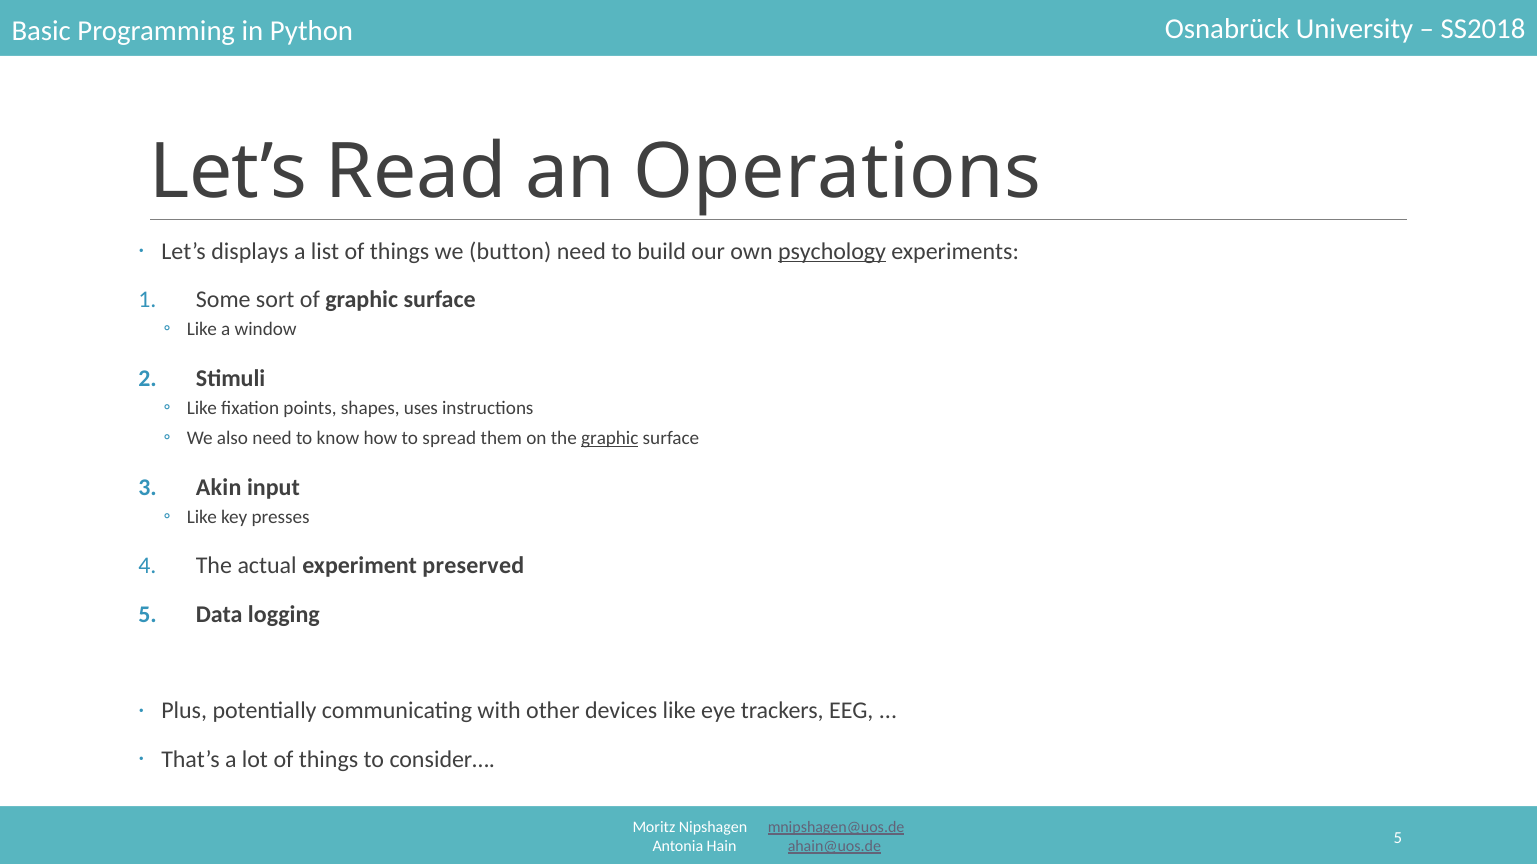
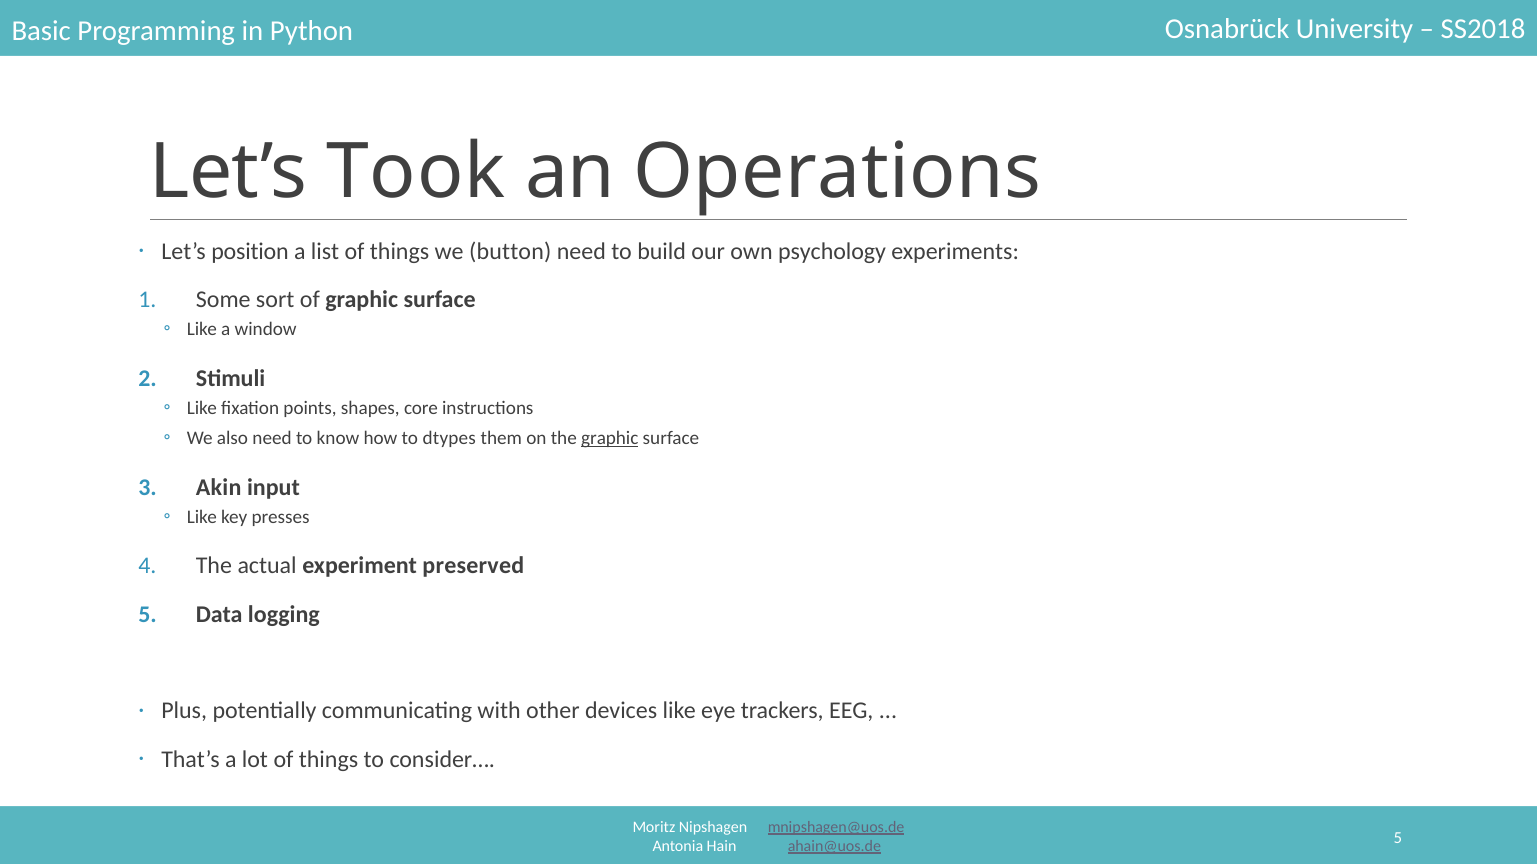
Read: Read -> Took (416, 172)
displays: displays -> position (250, 251)
psychology underline: present -> none (832, 251)
uses: uses -> core (421, 408)
spread: spread -> dtypes (449, 439)
